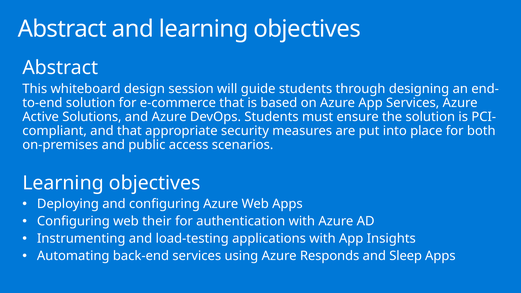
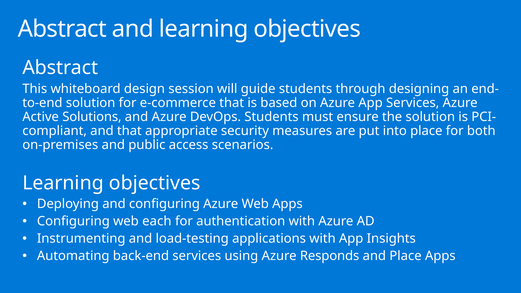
their: their -> each (157, 221)
and Sleep: Sleep -> Place (406, 256)
